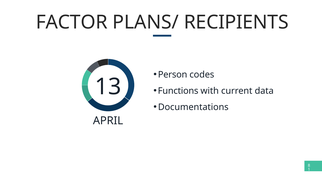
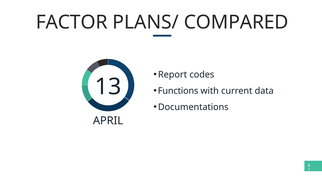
RECIPIENTS: RECIPIENTS -> COMPARED (236, 22)
Person: Person -> Report (173, 75)
